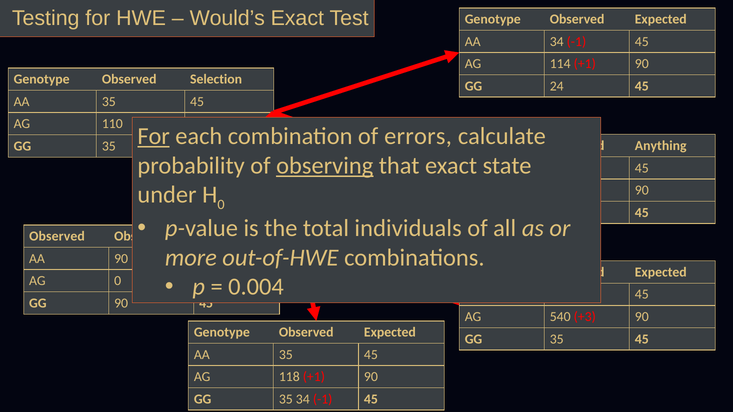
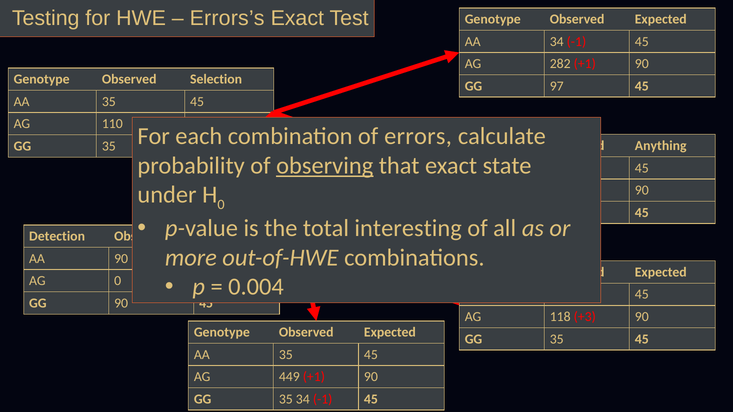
Would’s: Would’s -> Errors’s (227, 18)
114: 114 -> 282 (560, 64)
24: 24 -> 97 (557, 86)
For underline: present -> none (154, 136)
individuals: individuals -> interesting (408, 228)
Observed: Observed -> Detection (57, 236)
540: 540 -> 118 (560, 317)
118: 118 -> 449 (289, 377)
